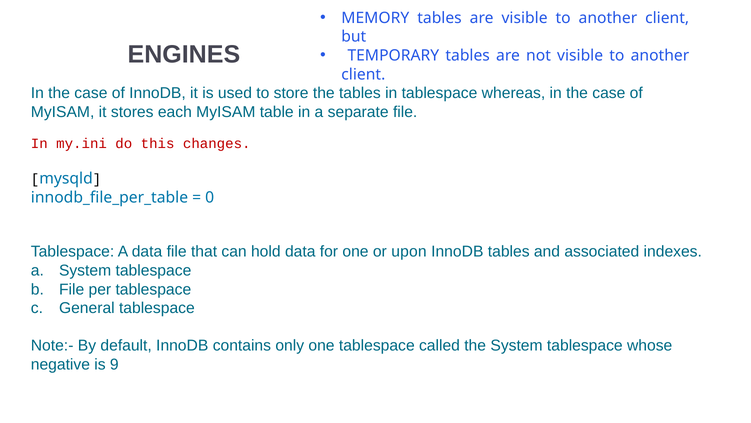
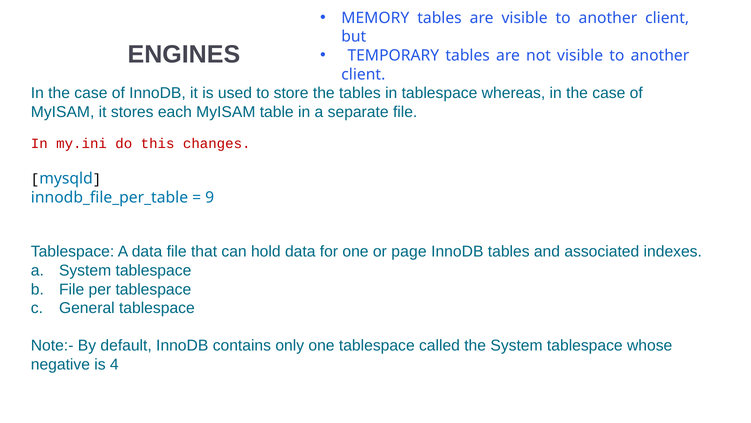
0: 0 -> 9 (210, 197)
upon: upon -> page (409, 251)
9: 9 -> 4 (114, 364)
